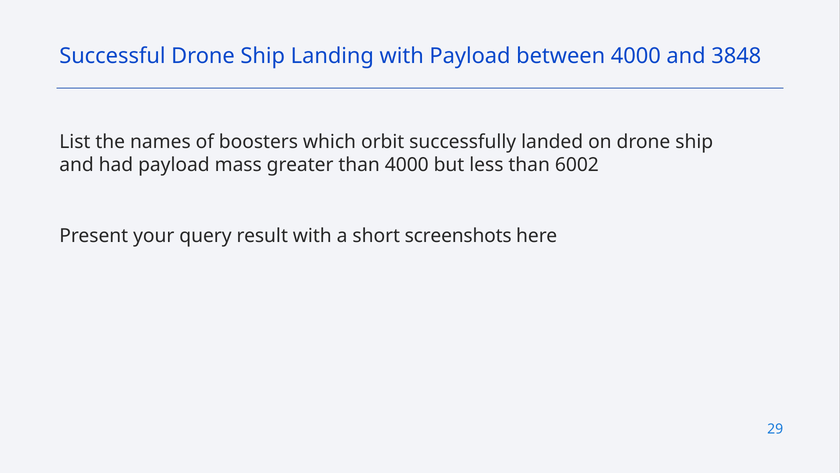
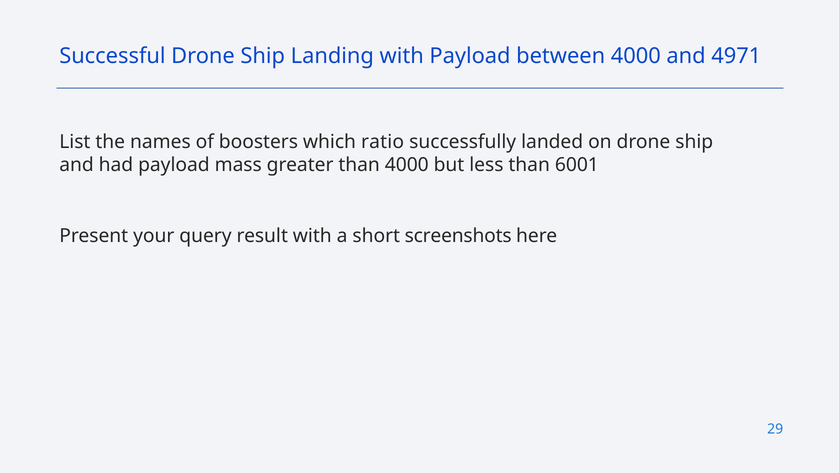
3848: 3848 -> 4971 (736, 56)
orbit: orbit -> ratio (383, 142)
6002: 6002 -> 6001 (577, 165)
